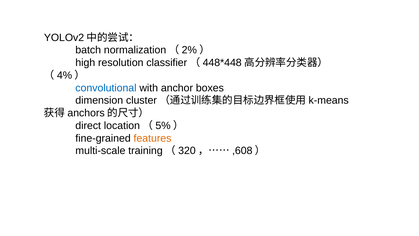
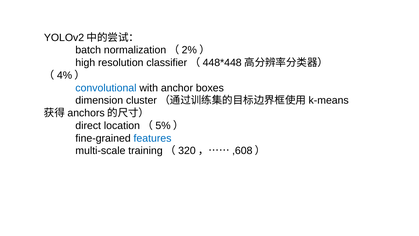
features colour: orange -> blue (152, 138)
